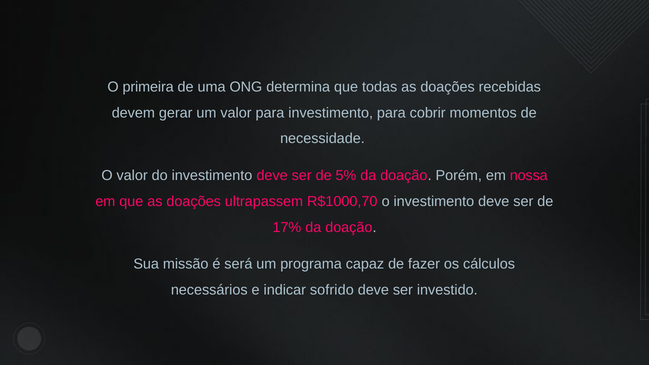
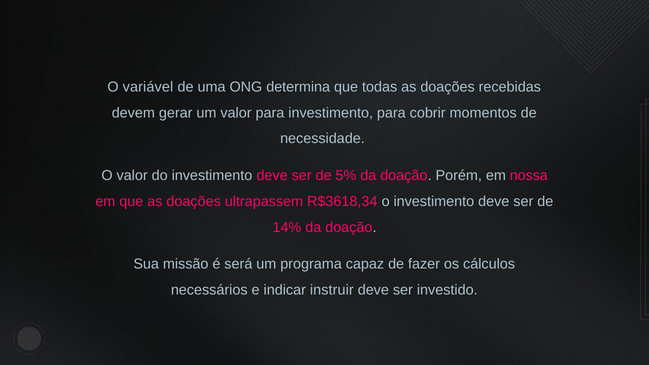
primeira: primeira -> variável (148, 87)
R$1000,70: R$1000,70 -> R$3618,34 (342, 201)
17%: 17% -> 14% (287, 227)
sofrido: sofrido -> instruir (332, 290)
